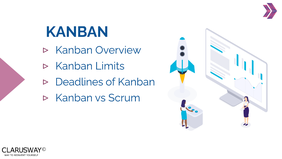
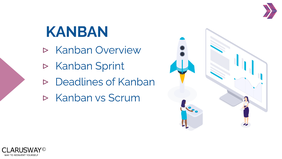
Limits: Limits -> Sprint (110, 66)
